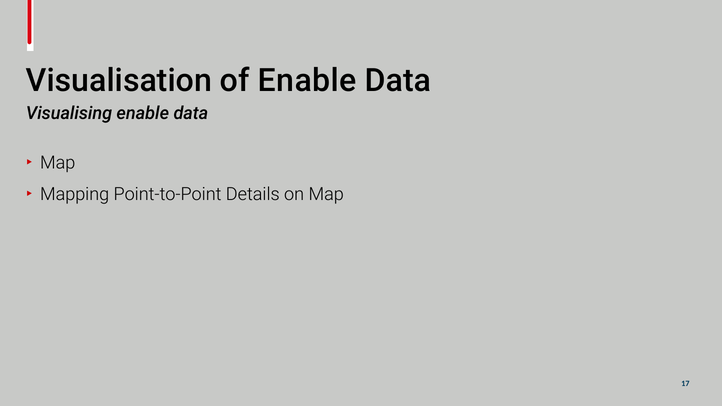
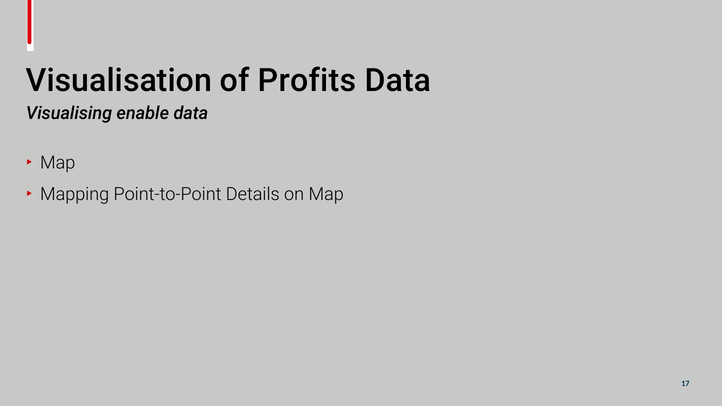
of Enable: Enable -> Profits (307, 81)
